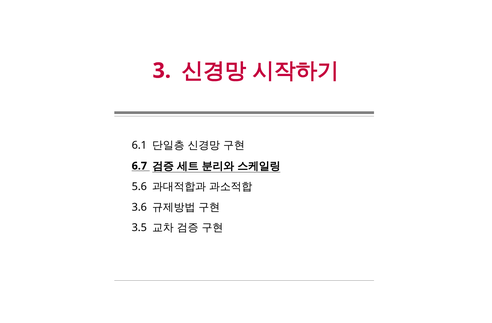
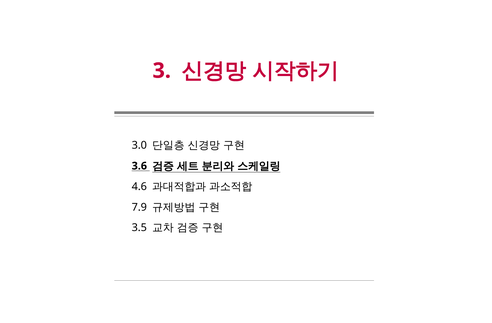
6.1: 6.1 -> 3.0 (139, 145)
6.7: 6.7 -> 3.6 (139, 166)
5.6: 5.6 -> 4.6 (139, 187)
3.6: 3.6 -> 7.9 (139, 207)
